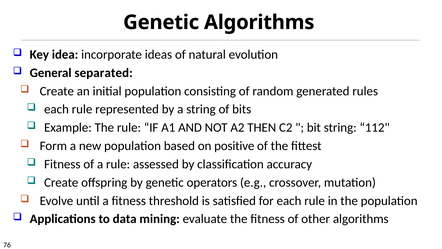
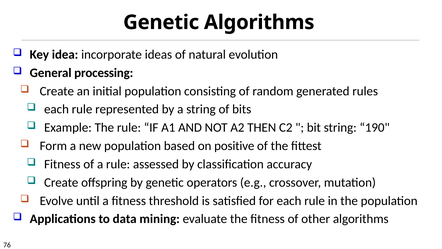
separated: separated -> processing (104, 73)
112: 112 -> 190 (375, 127)
